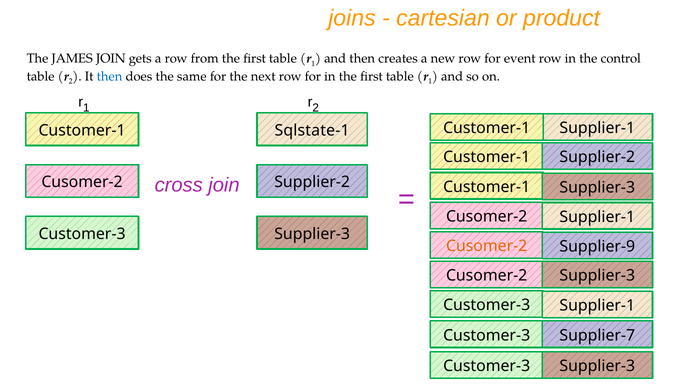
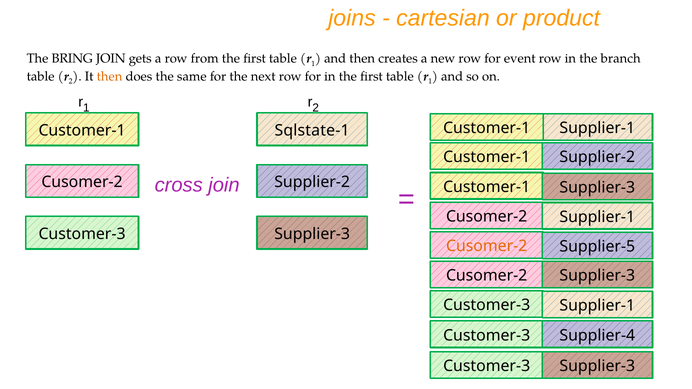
JAMES: JAMES -> BRING (72, 59)
control: control -> branch (621, 59)
then colour: blue -> orange (110, 76)
Supplier-9: Supplier-9 -> Supplier-5 (597, 247)
Supplier-7: Supplier-7 -> Supplier-4 (597, 336)
